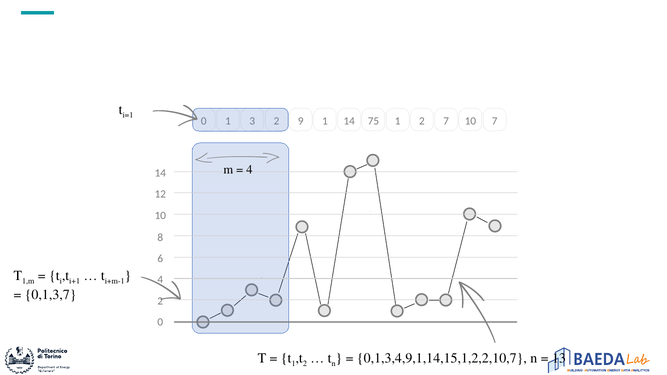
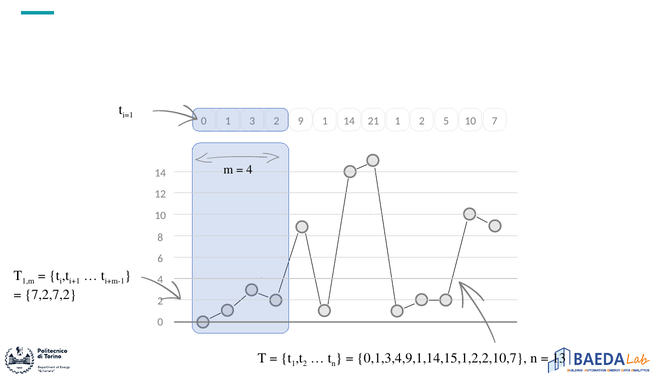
75: 75 -> 21 (373, 121)
2 7: 7 -> 5 (446, 121)
0,1,3,7: 0,1,3,7 -> 7,2,7,2 (51, 295)
